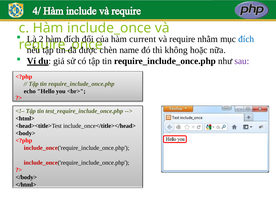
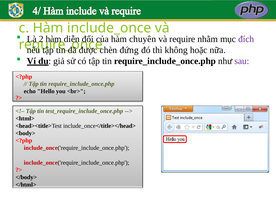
đích: đích -> diễn (72, 39)
current: current -> chuyên (143, 39)
đích colour: blue -> purple (246, 39)
name: name -> đứng (129, 50)
